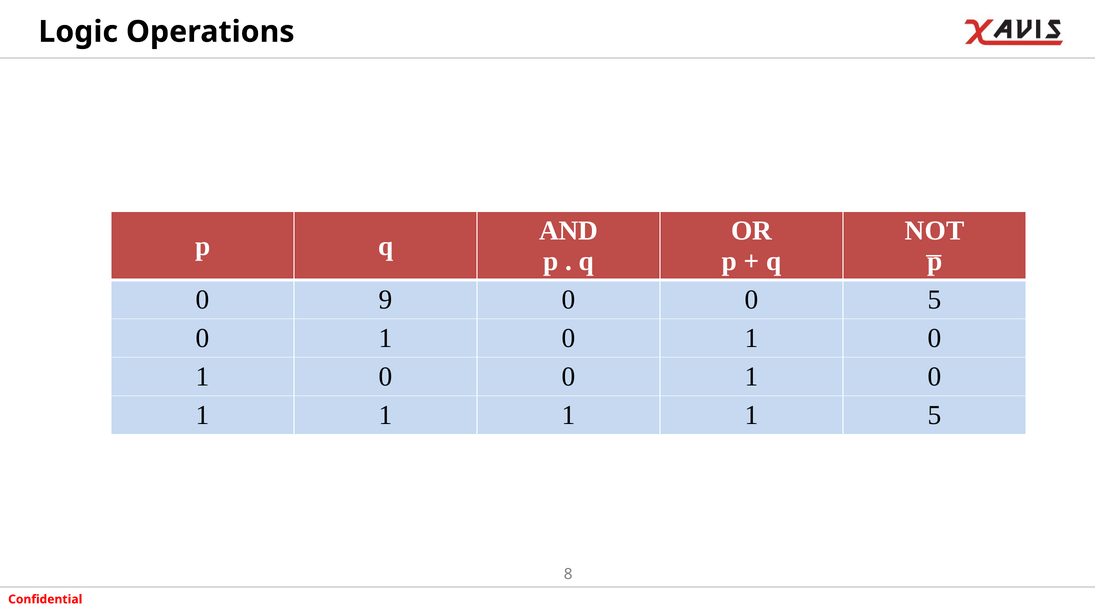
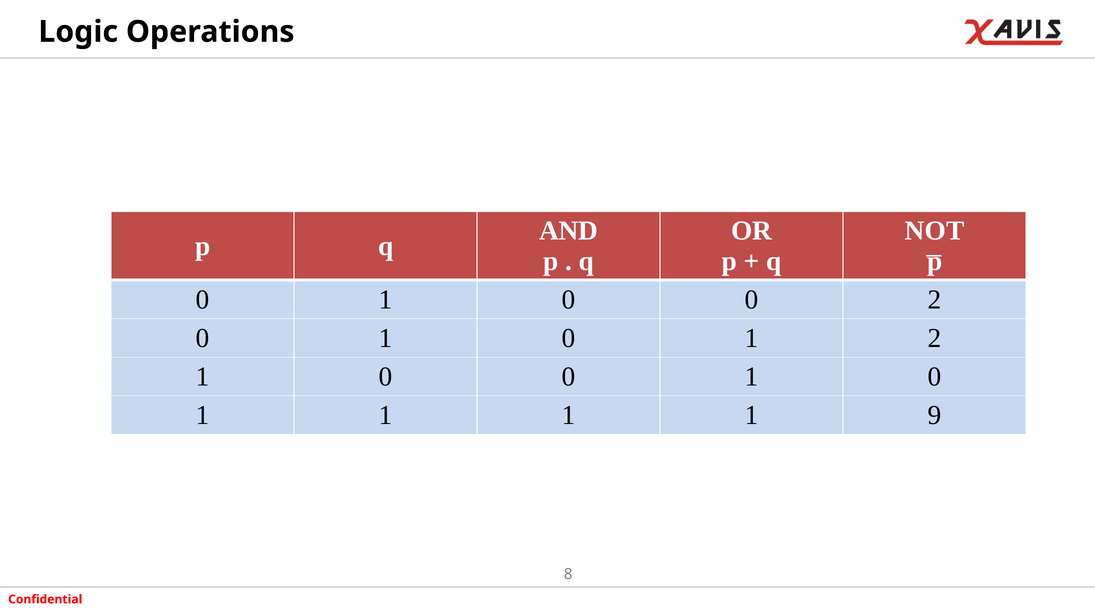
9: 9 -> 1 (386, 300)
0 5: 5 -> 2 (935, 300)
0: 0 -> 2 (935, 338)
1 5: 5 -> 9 (935, 415)
